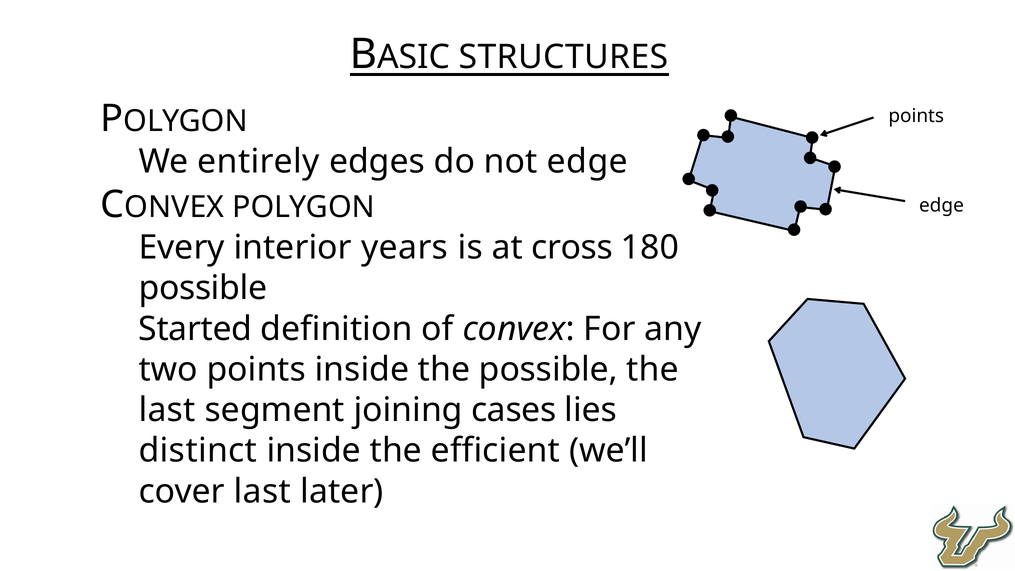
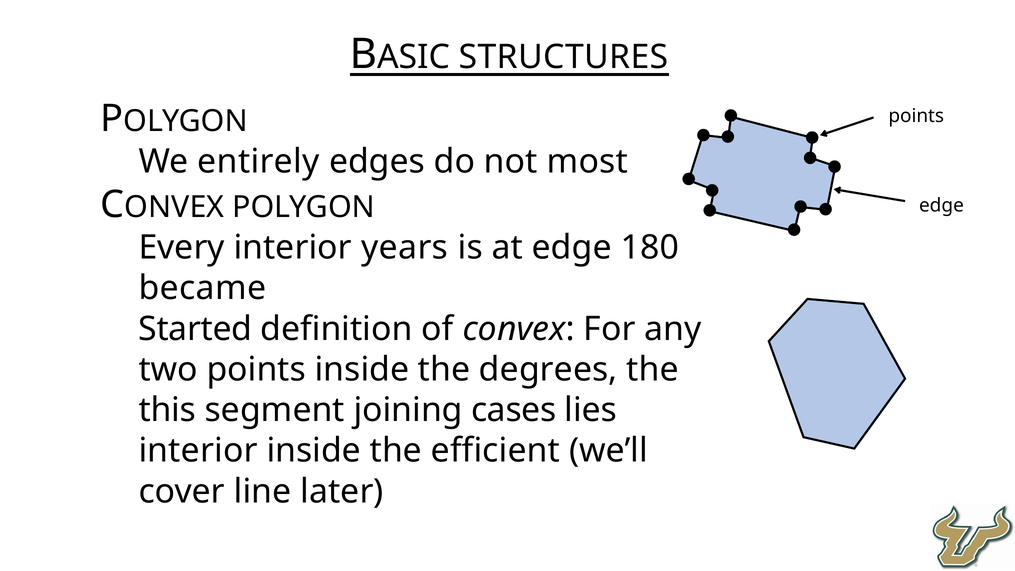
not edge: edge -> most (587, 161)
at cross: cross -> edge (572, 248)
possible: possible -> became (203, 288)
the possible: possible -> degrees (548, 370)
last: last -> this (167, 410)
distinct: distinct -> interior (198, 451)
cover last: last -> line (263, 491)
